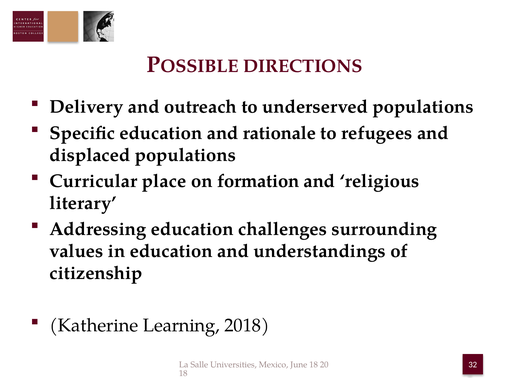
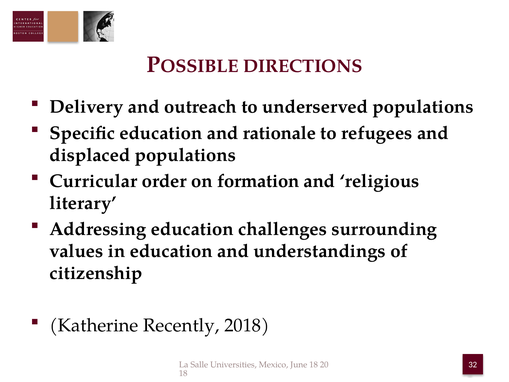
place: place -> order (164, 181)
Learning: Learning -> Recently (181, 325)
